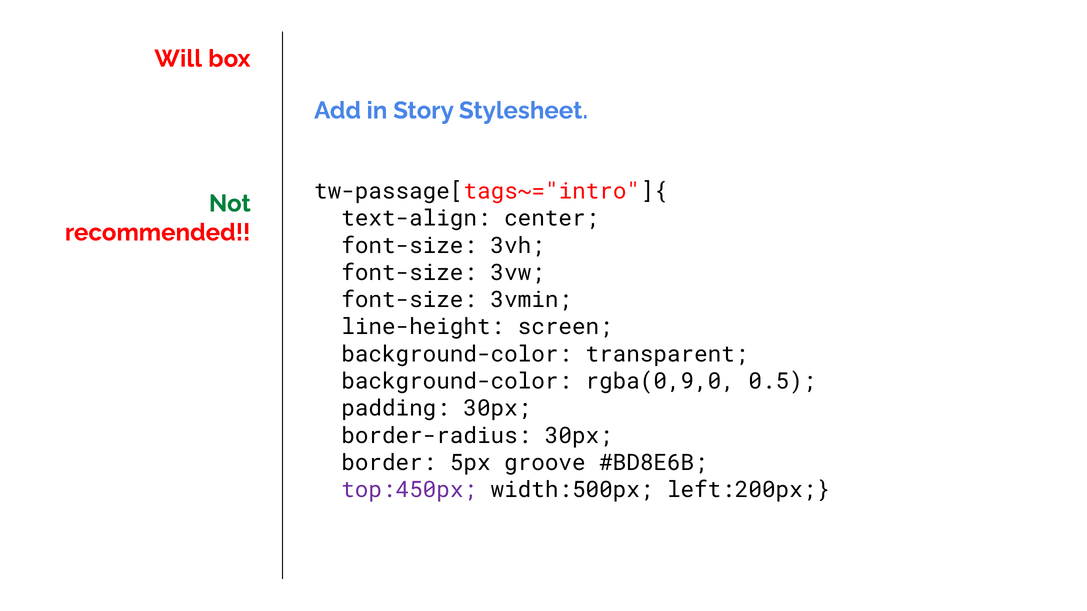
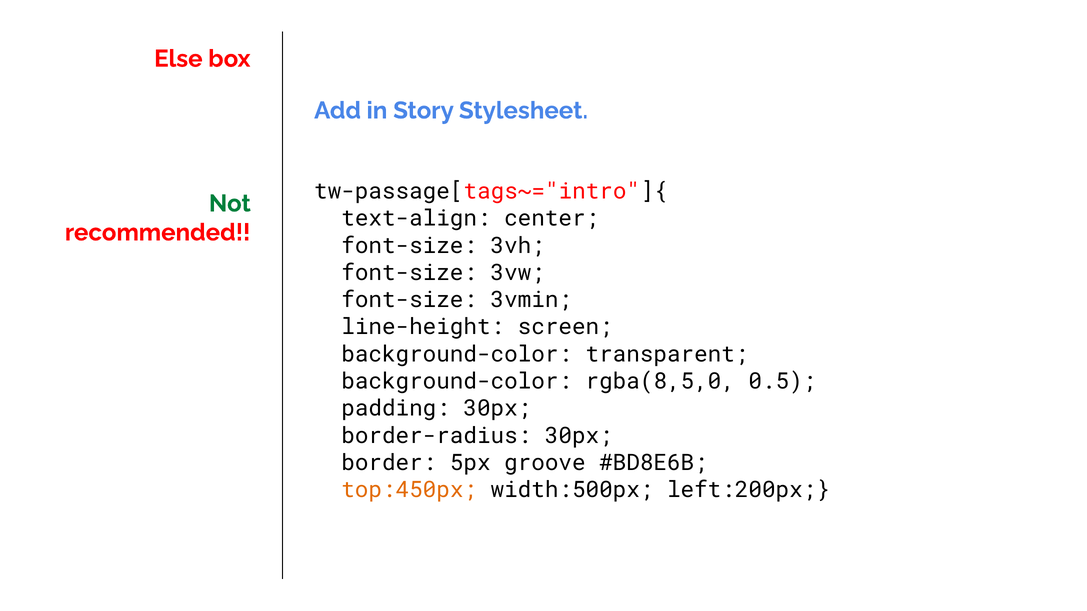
Will: Will -> Else (178, 59)
rgba(0,9,0: rgba(0,9,0 -> rgba(8,5,0 (660, 382)
top:450px colour: purple -> orange (409, 490)
